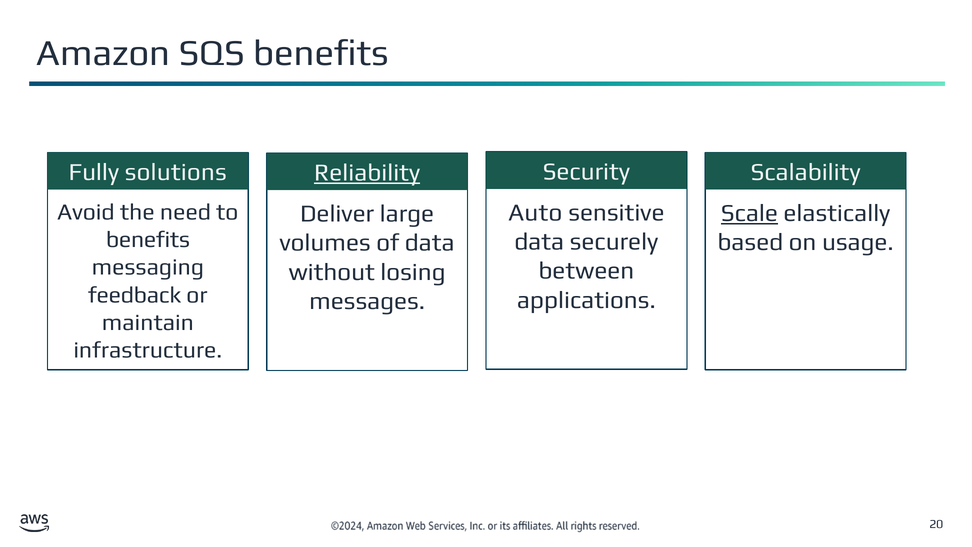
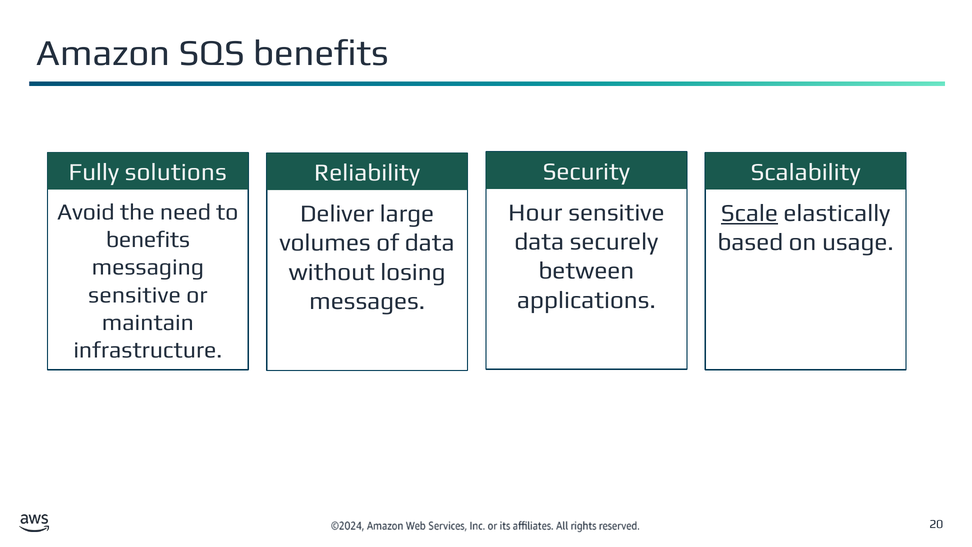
Reliability underline: present -> none (367, 173)
Auto: Auto -> Hour (535, 212)
feedback: feedback -> sensitive (134, 295)
